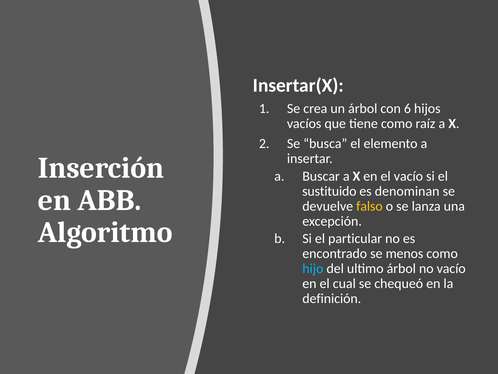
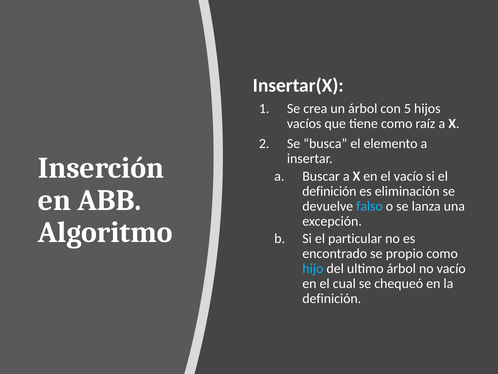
6: 6 -> 5 (407, 108)
sustituido: sustituido -> definición (329, 191)
denominan: denominan -> eliminación (407, 191)
falso colour: yellow -> light blue (369, 206)
menos: menos -> propio (404, 253)
